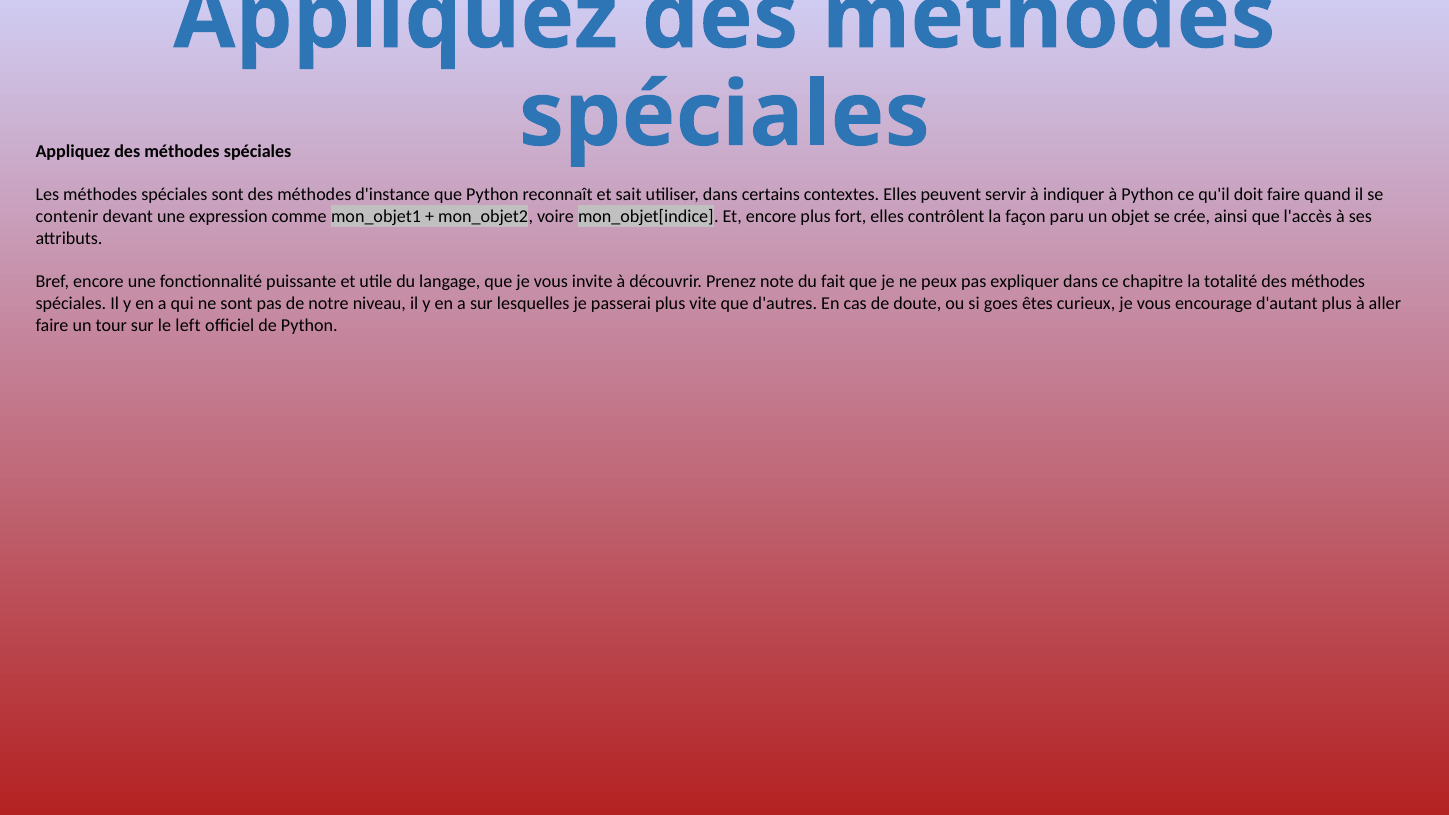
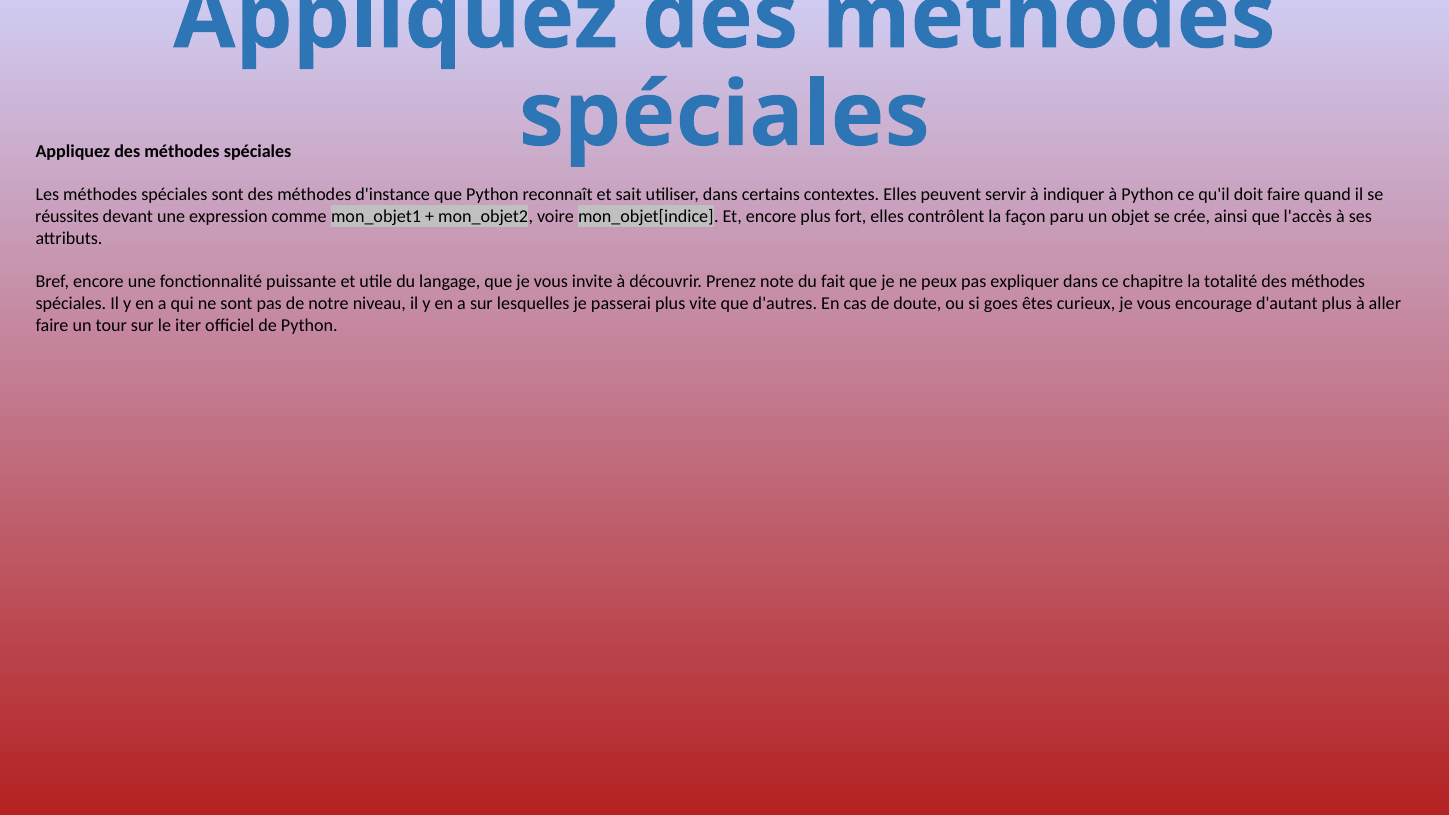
contenir: contenir -> réussites (67, 217)
left: left -> iter (188, 325)
